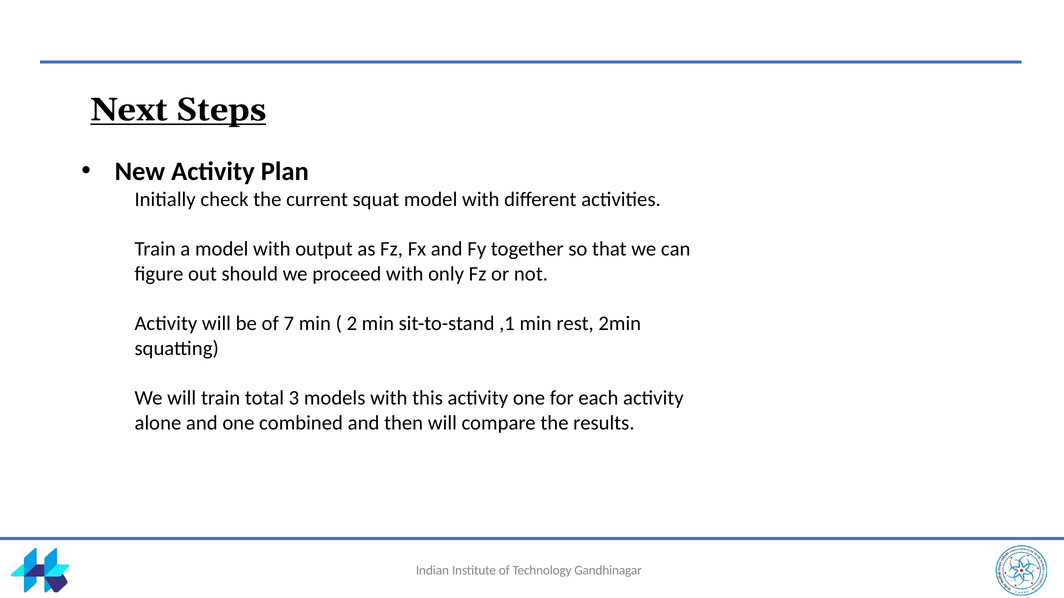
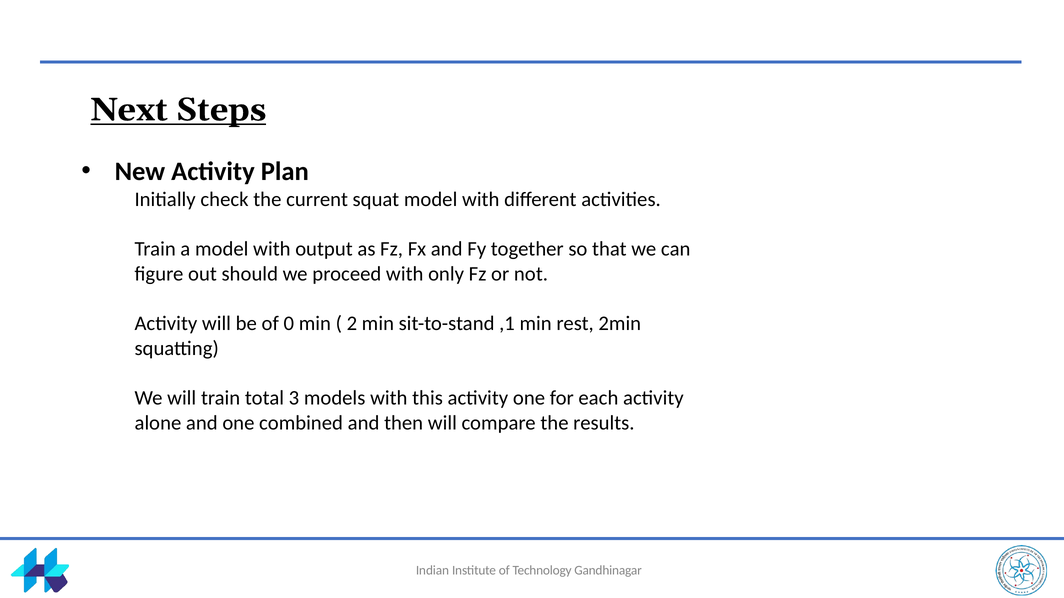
7: 7 -> 0 (289, 324)
